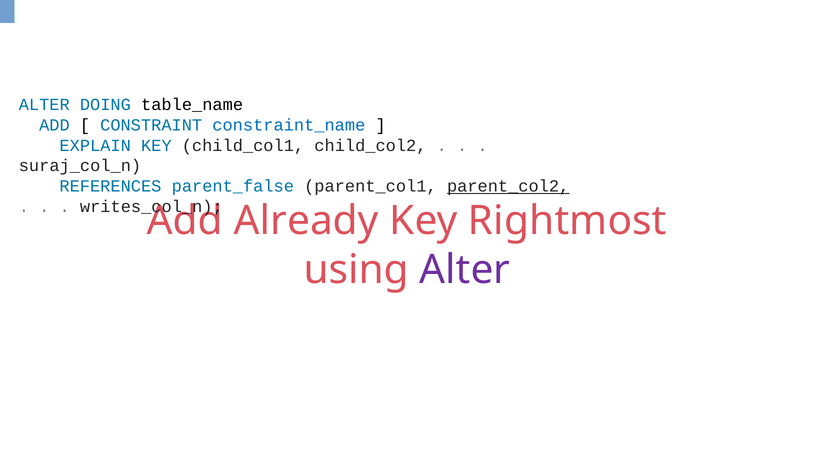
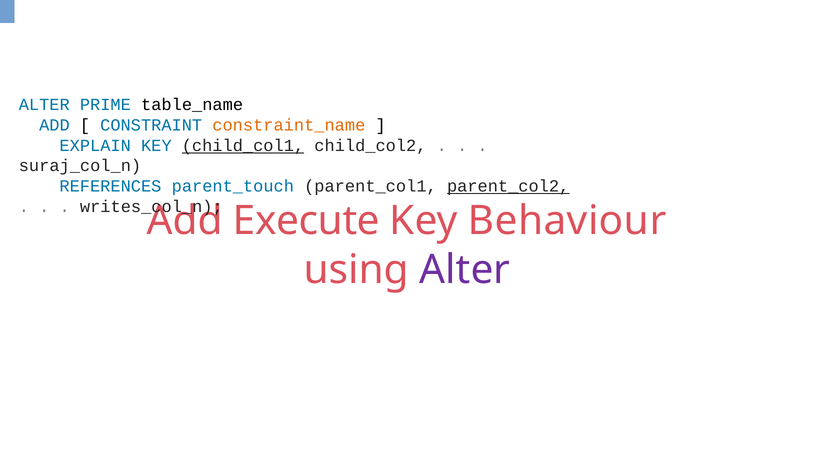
DOING: DOING -> PRIME (105, 105)
constraint_name colour: blue -> orange (289, 125)
child_col1 underline: none -> present (243, 145)
parent_false: parent_false -> parent_touch (233, 186)
Already: Already -> Execute (306, 221)
Rightmost: Rightmost -> Behaviour (567, 221)
